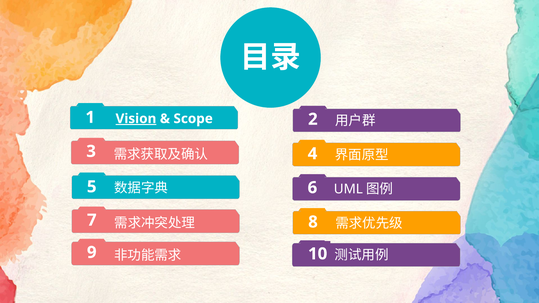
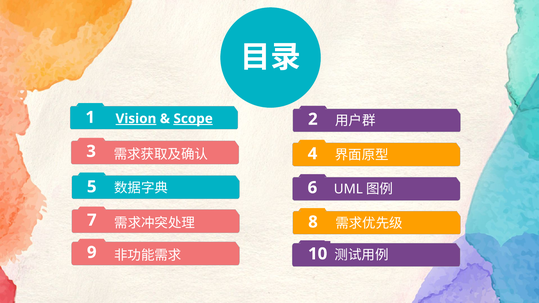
Scope underline: none -> present (193, 119)
